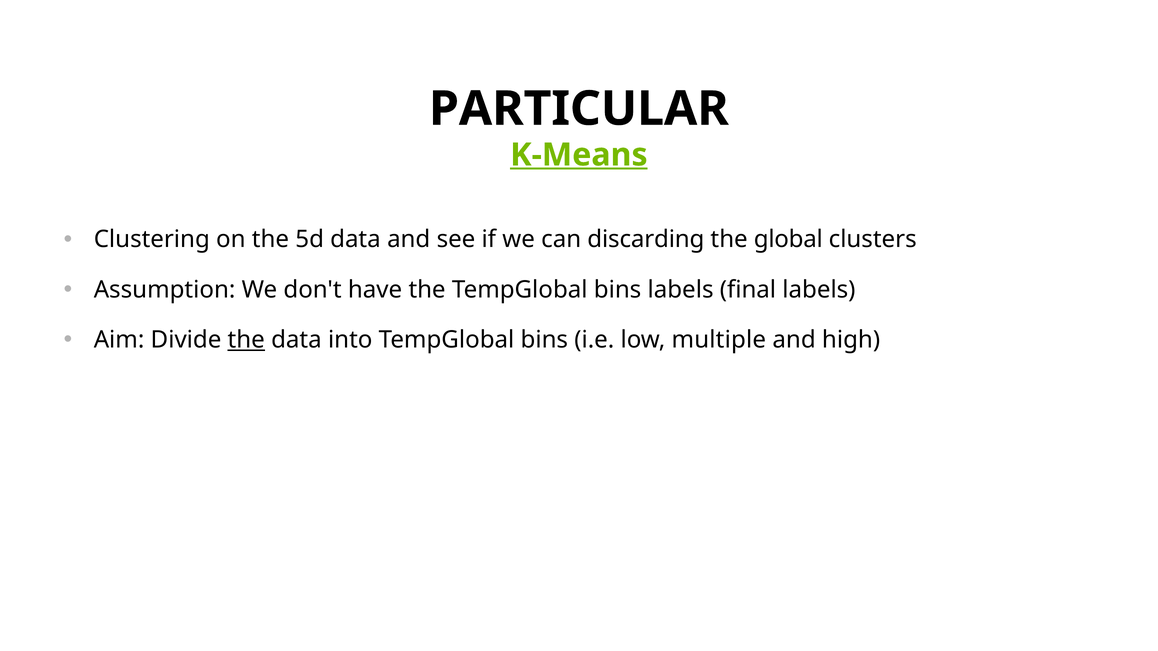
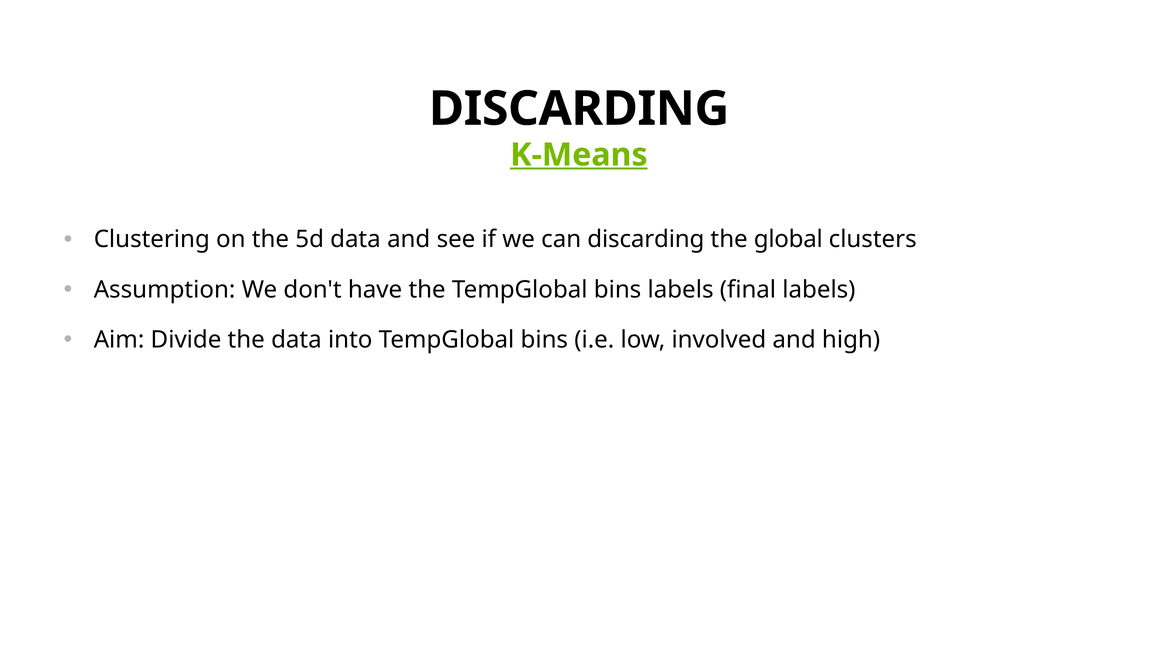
PARTICULAR: PARTICULAR -> DISCARDING (579, 109)
the underline: present -> none (246, 340)
multiple: multiple -> involved (719, 340)
